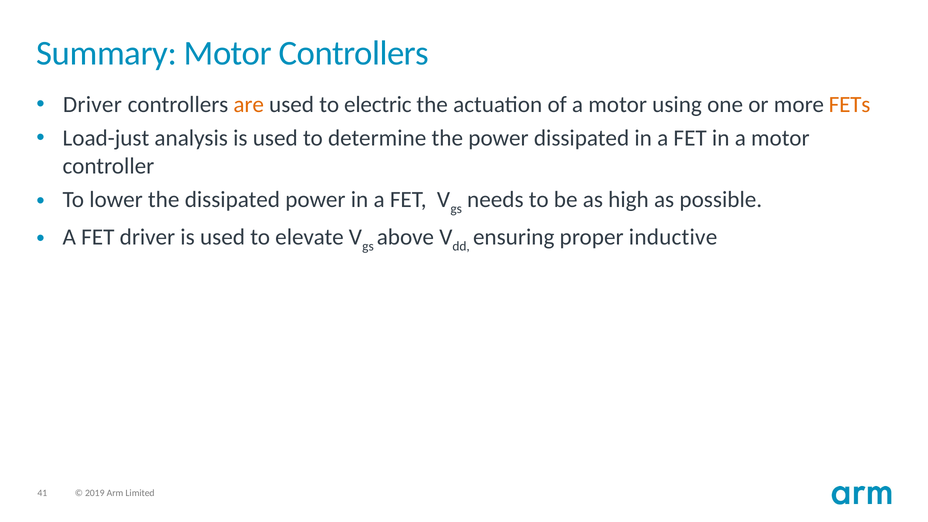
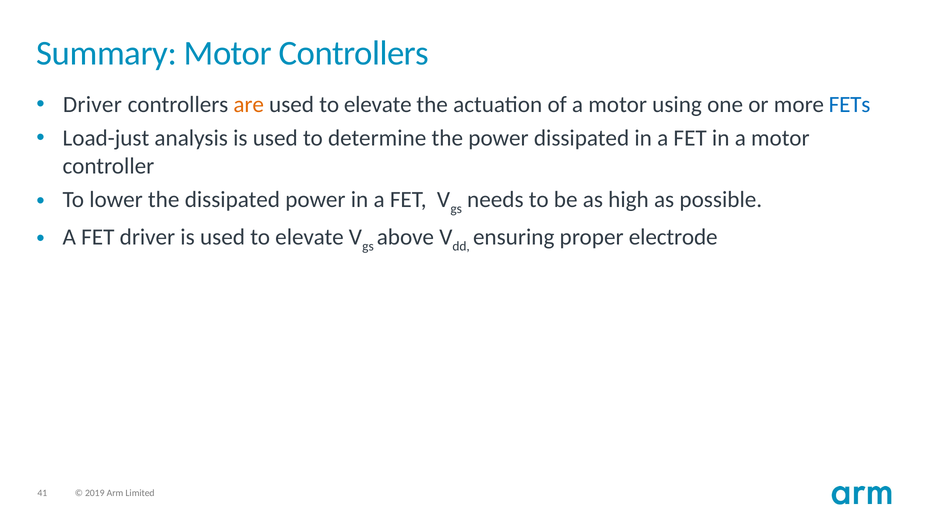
electric: electric -> elevate (378, 105)
FETs colour: orange -> blue (850, 105)
inductive: inductive -> electrode (673, 237)
